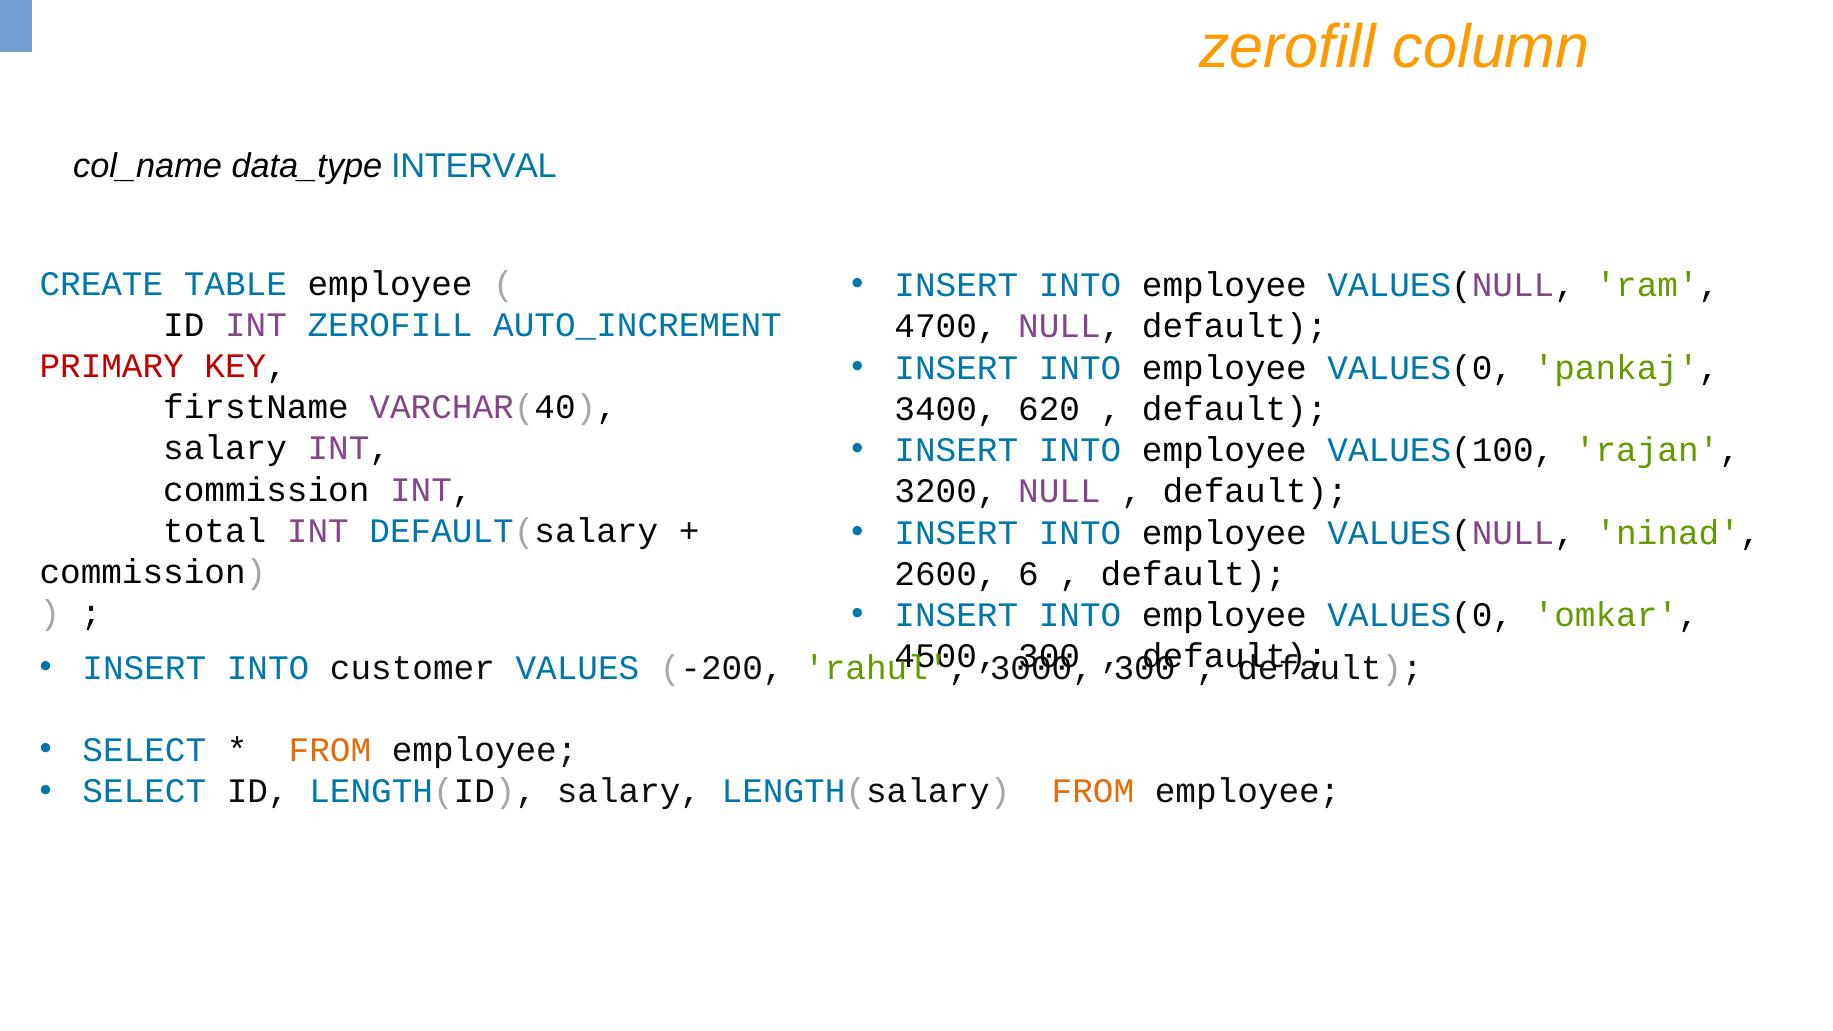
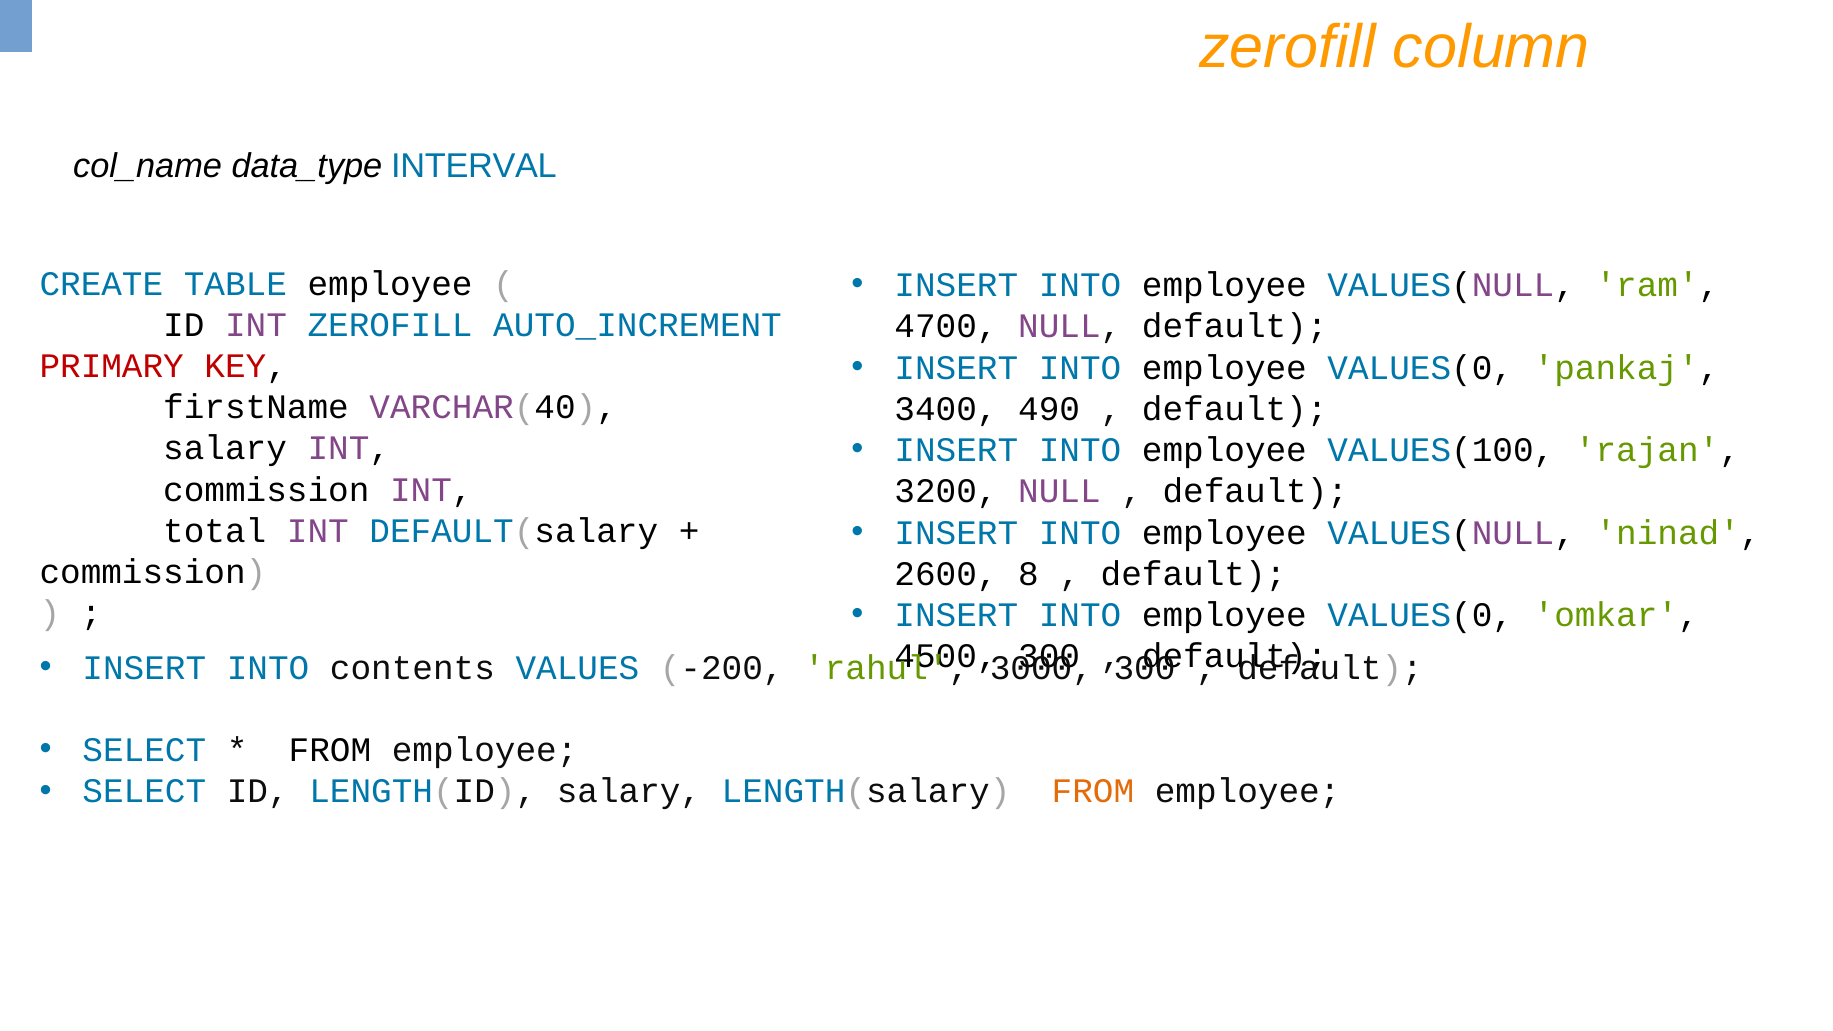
620: 620 -> 490 (1049, 409)
6: 6 -> 8 (1028, 574)
customer: customer -> contents (412, 668)
FROM colour: orange -> black (330, 750)
